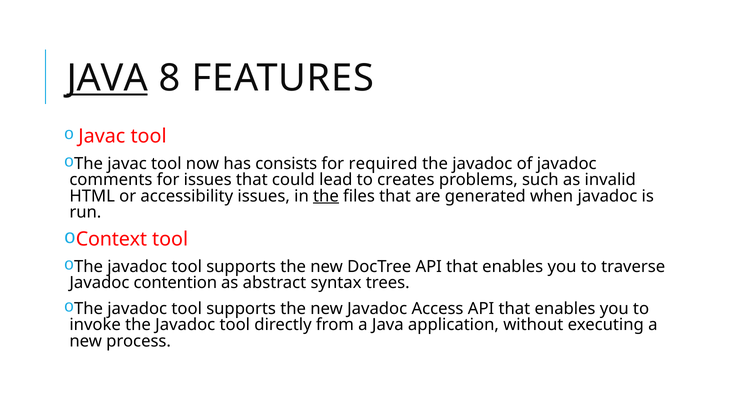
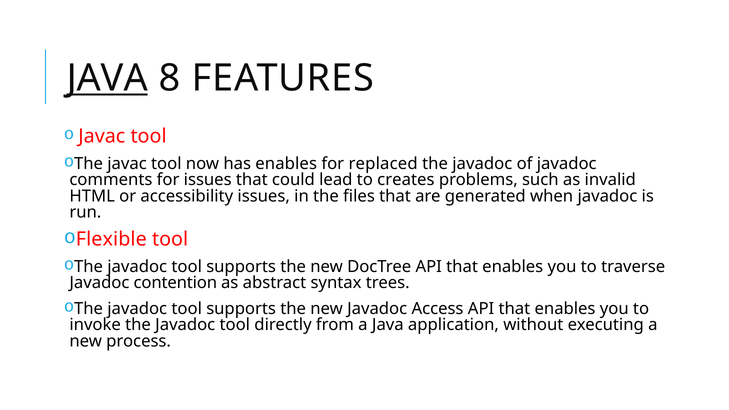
has consists: consists -> enables (286, 164)
required: required -> replaced (383, 164)
the underline: present -> none (326, 196)
Context: Context -> Flexible (111, 239)
